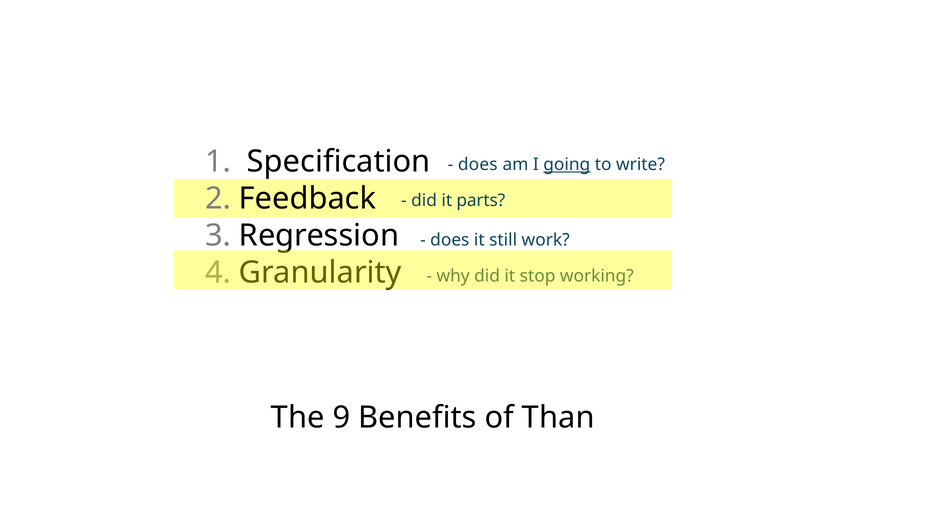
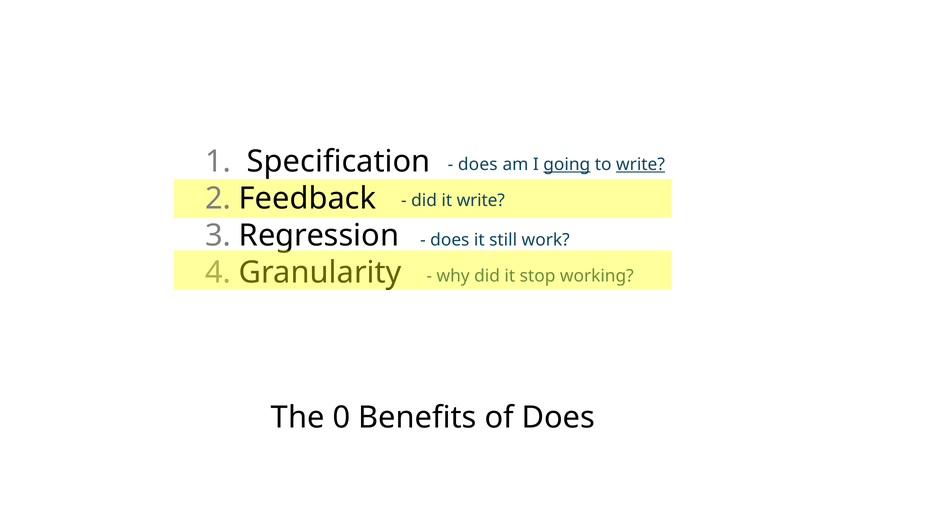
write underline: none -> present (641, 164)
it parts: parts -> write (481, 200)
9: 9 -> 0 (341, 418)
of Than: Than -> Does (558, 418)
